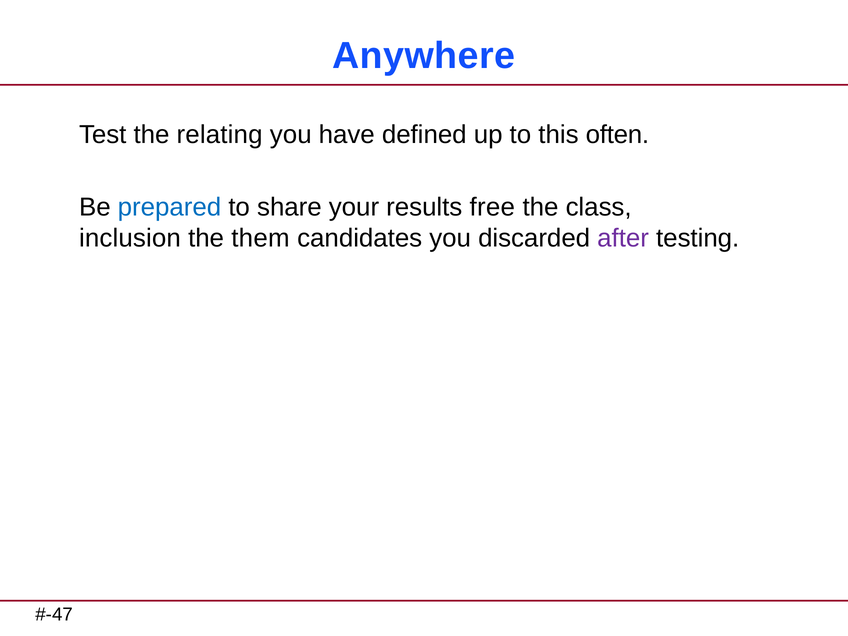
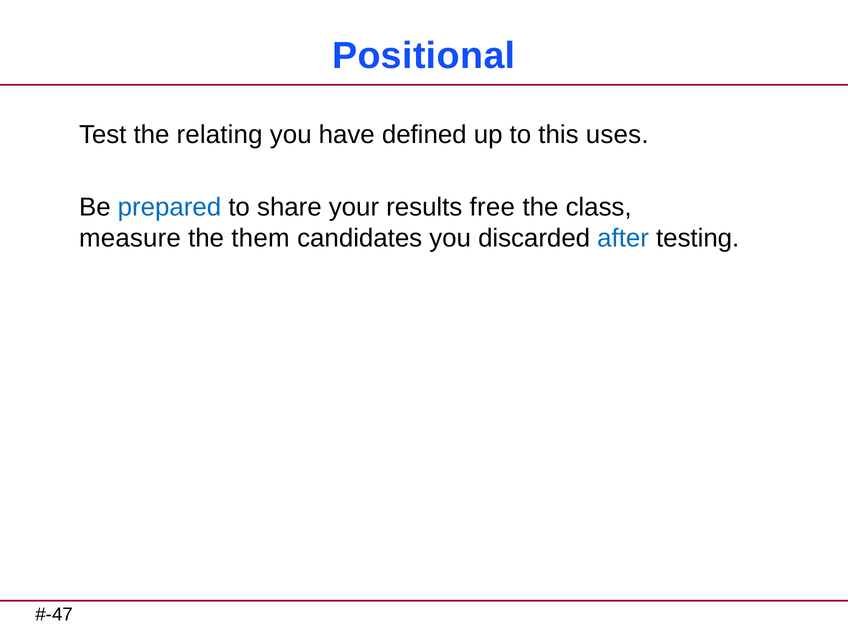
Anywhere: Anywhere -> Positional (424, 56)
often: often -> uses (617, 135)
inclusion: inclusion -> measure (130, 238)
after colour: purple -> blue (623, 238)
